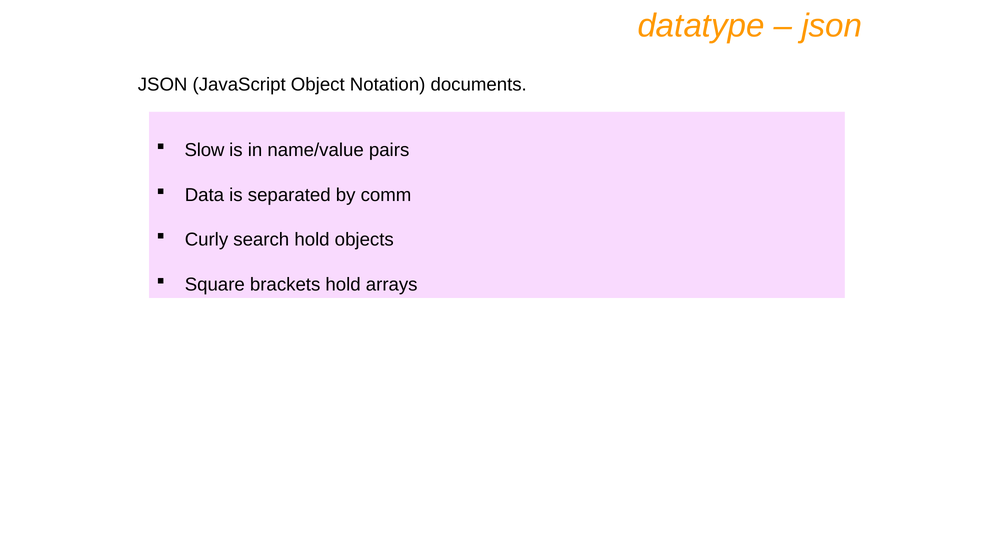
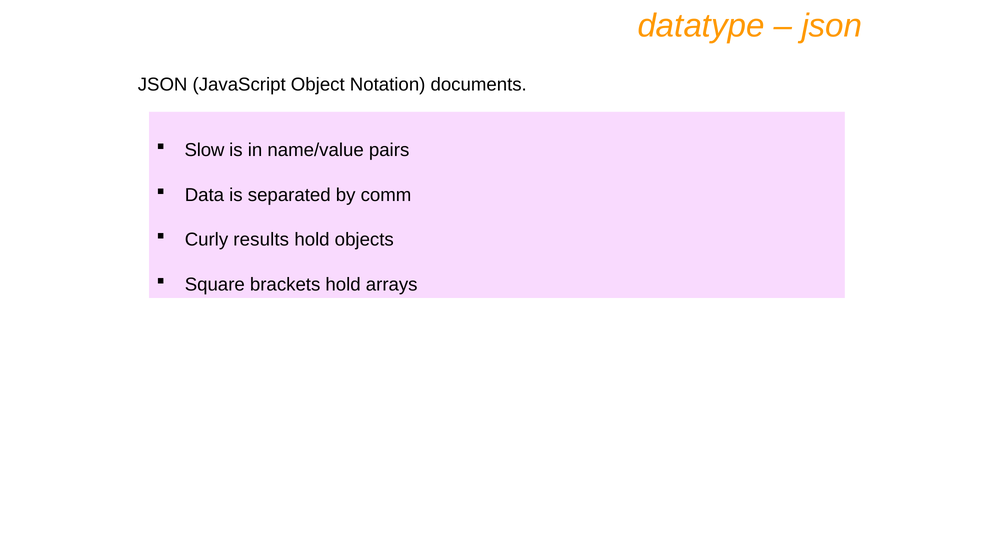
search: search -> results (261, 240)
